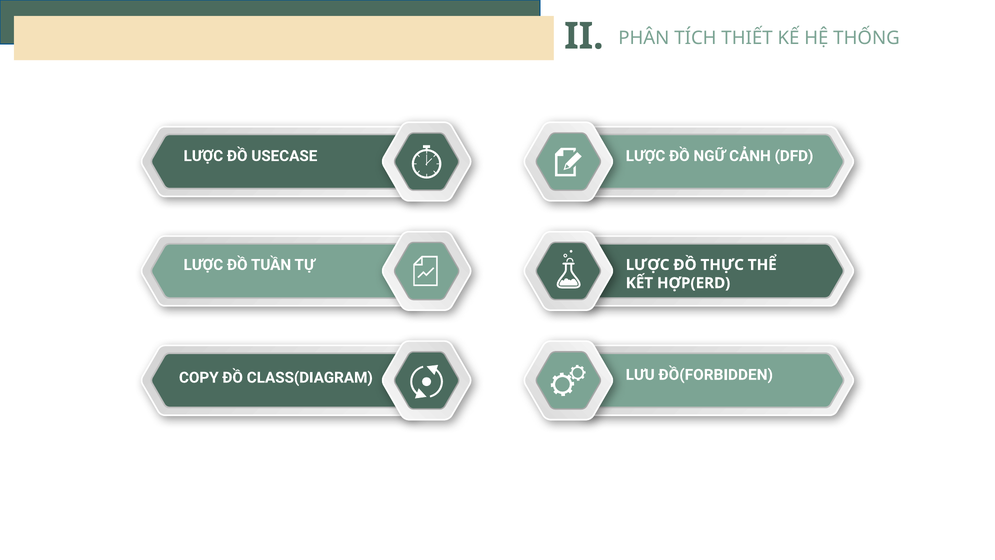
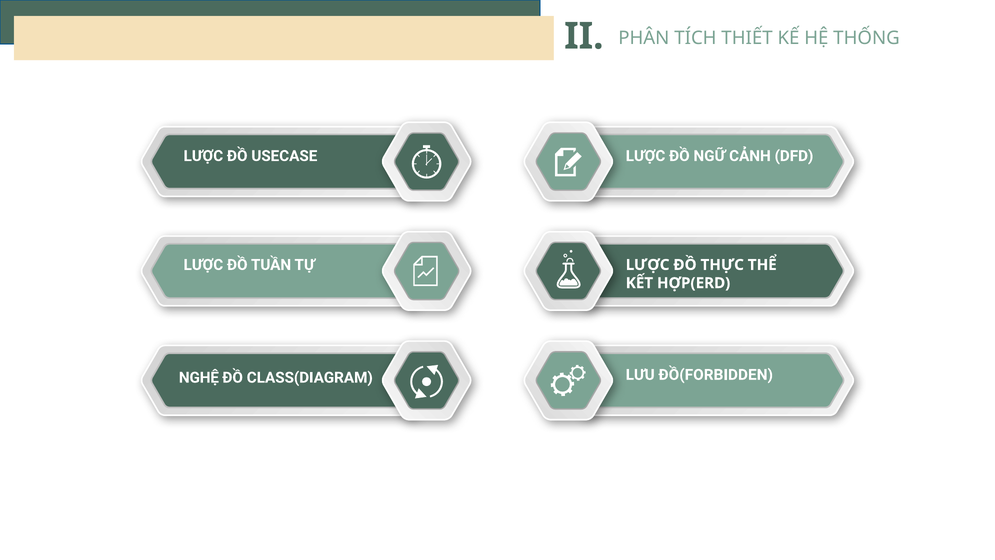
COPY: COPY -> NGHỆ (199, 377)
